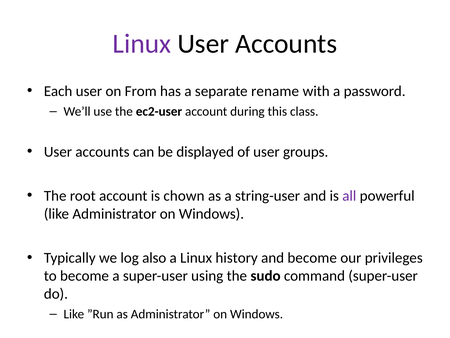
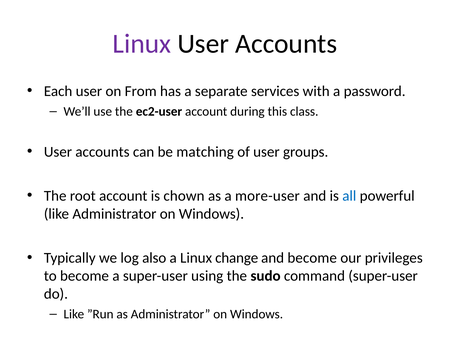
rename: rename -> services (275, 91)
displayed: displayed -> matching (205, 152)
string-user: string-user -> more-user (267, 196)
all colour: purple -> blue (349, 196)
history: history -> change (237, 258)
